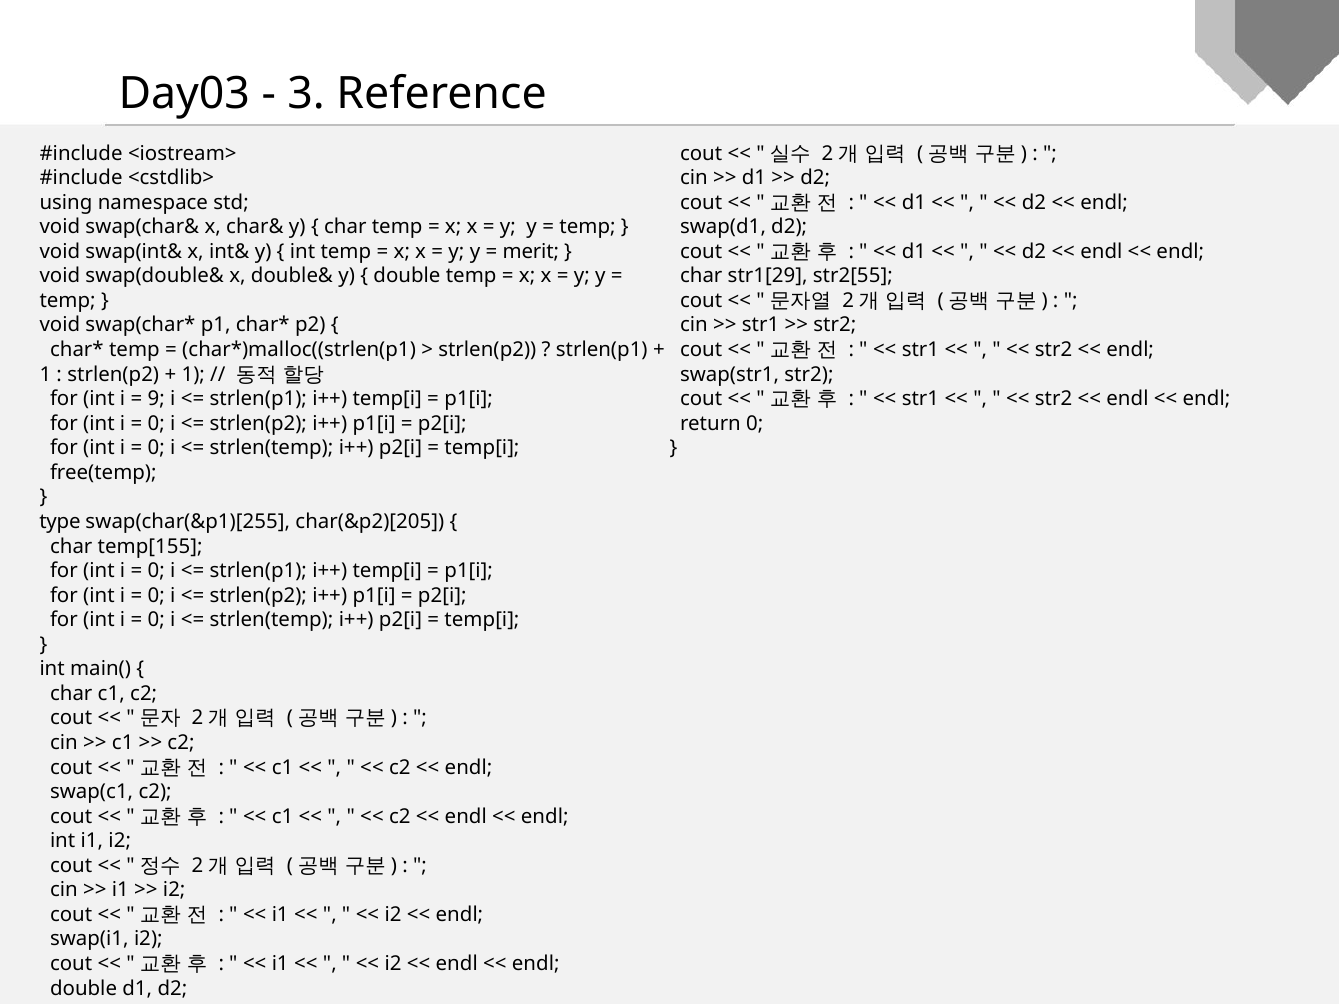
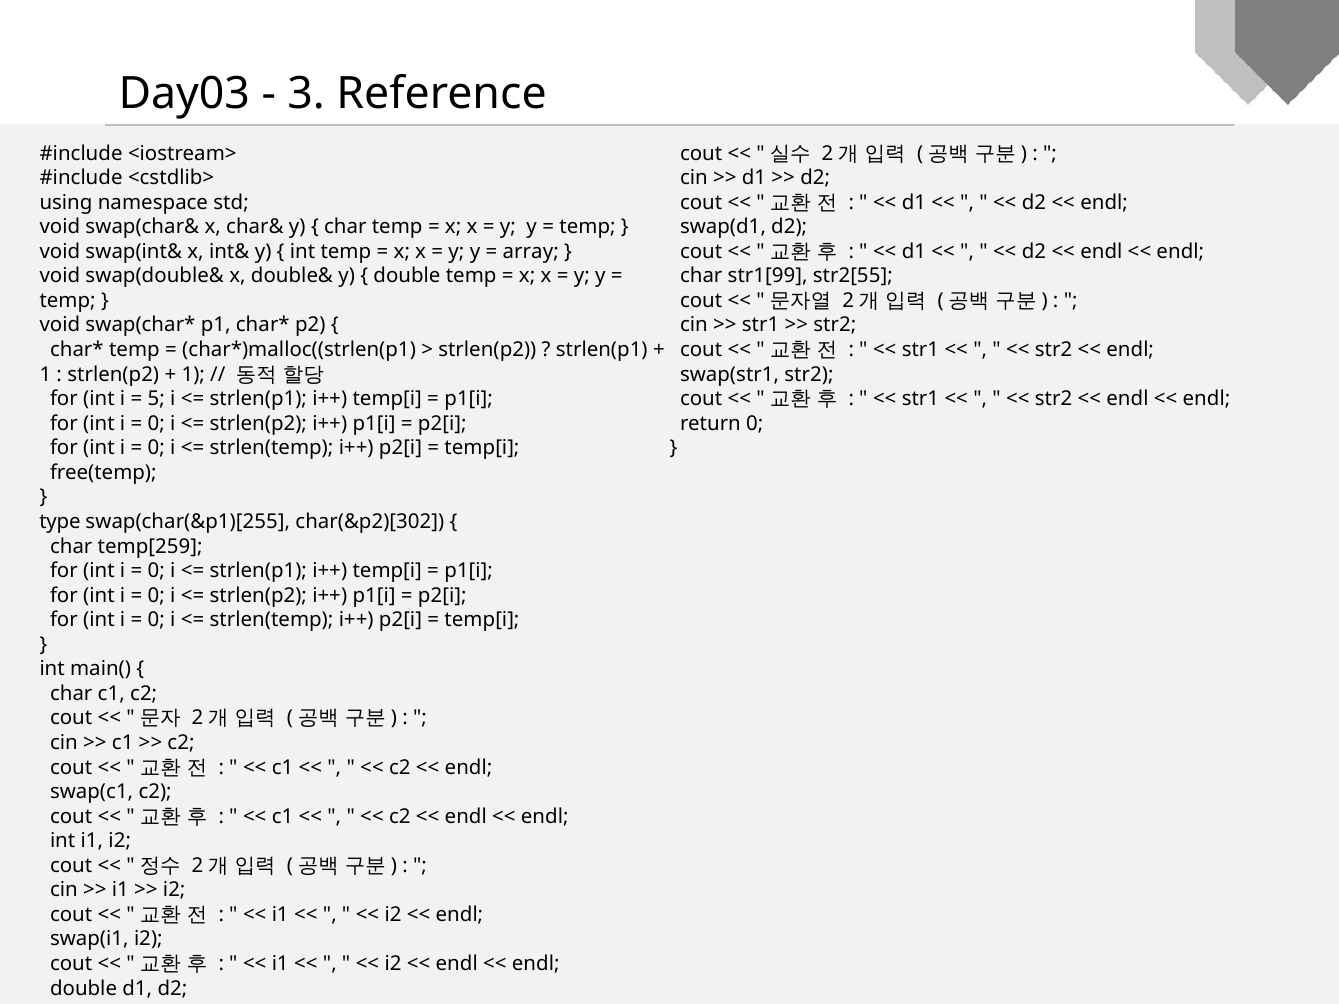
merit: merit -> array (531, 252)
str1[29: str1[29 -> str1[99 (768, 276)
9: 9 -> 5 (156, 399)
char(&p2)[205: char(&p2)[205 -> char(&p2)[302 (370, 522)
temp[155: temp[155 -> temp[259 (150, 546)
